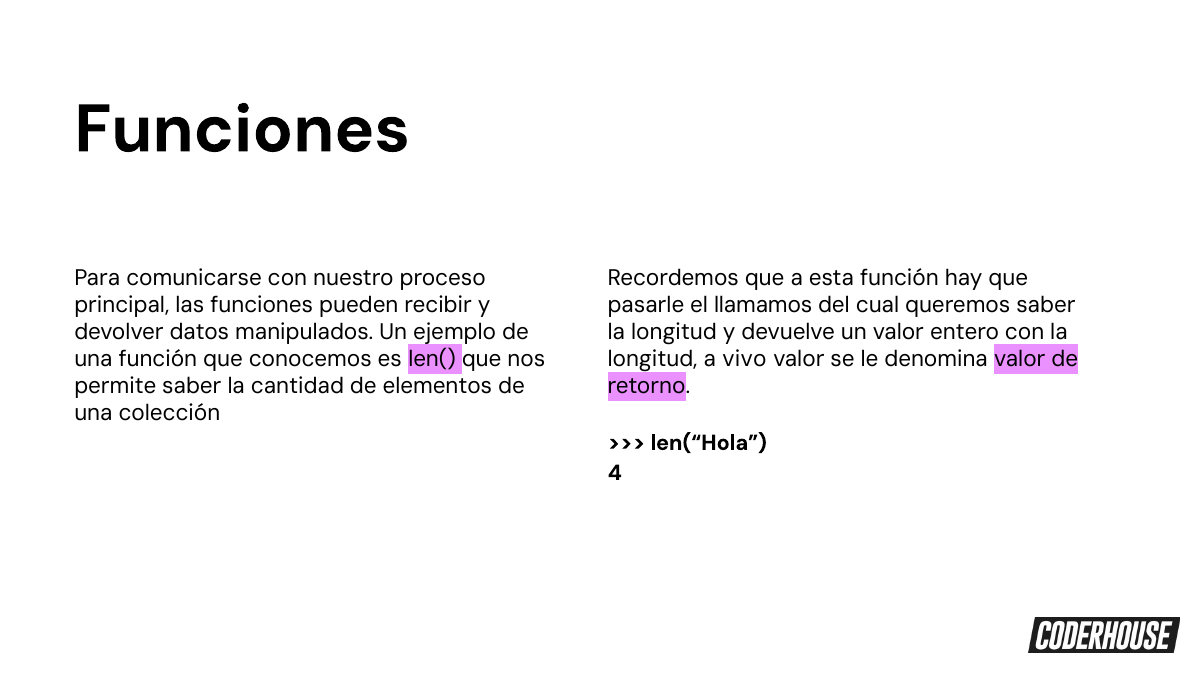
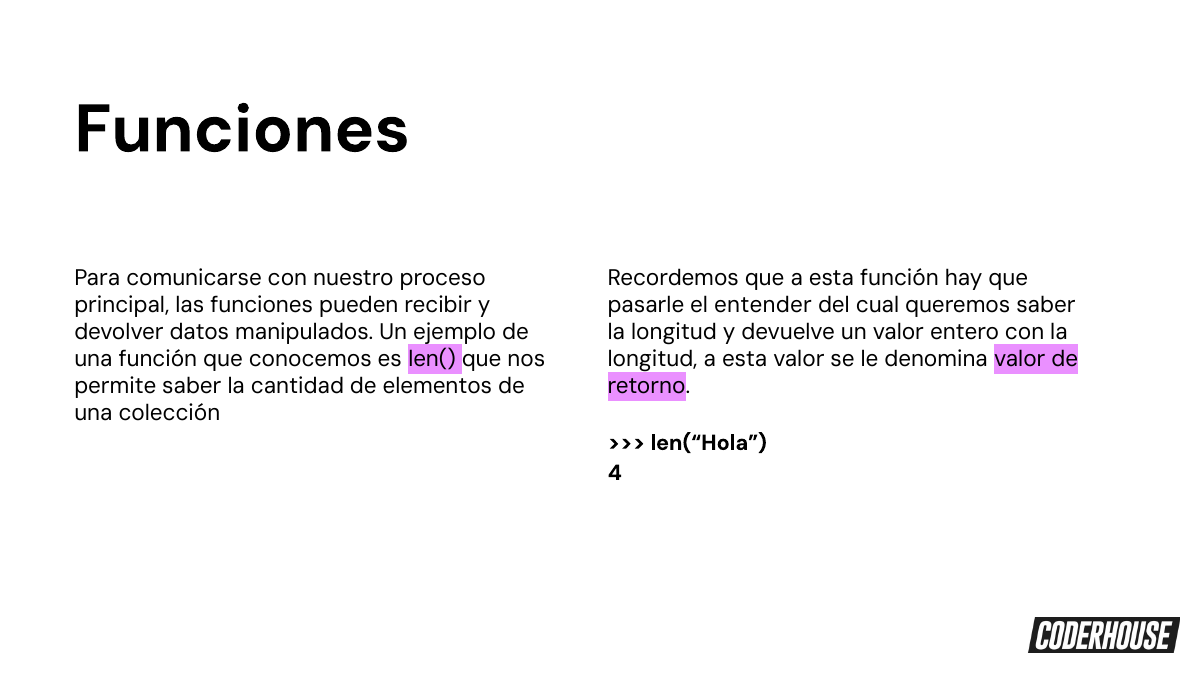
llamamos: llamamos -> entender (763, 305)
longitud a vivo: vivo -> esta (745, 359)
